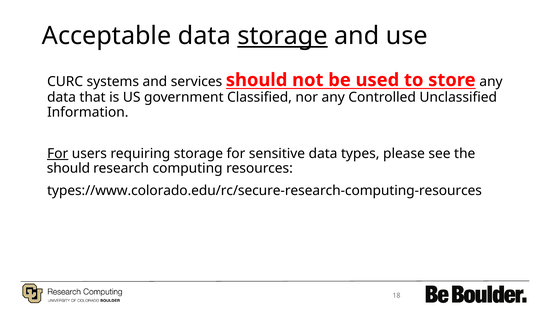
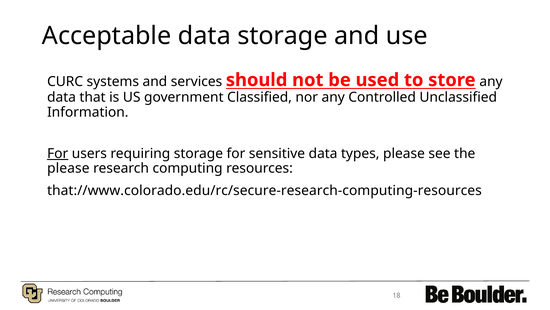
storage underline: present -> none (283, 36)
should: should -> please (68, 168)
types://www.colorado.edu/rc/secure-research-computing-resources: types://www.colorado.edu/rc/secure-research-computing-resources -> that://www.colorado.edu/rc/secure-research-computing-resources (264, 190)
